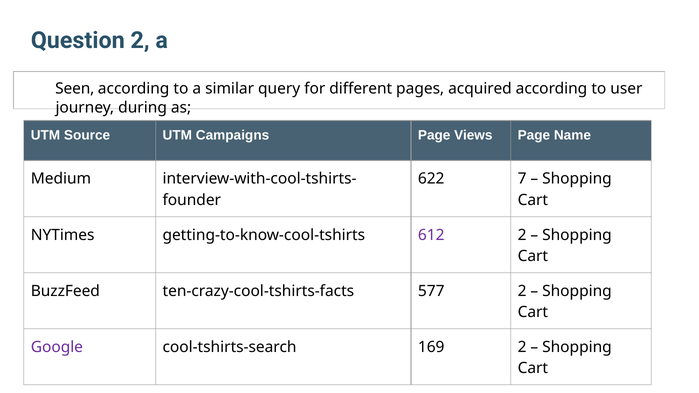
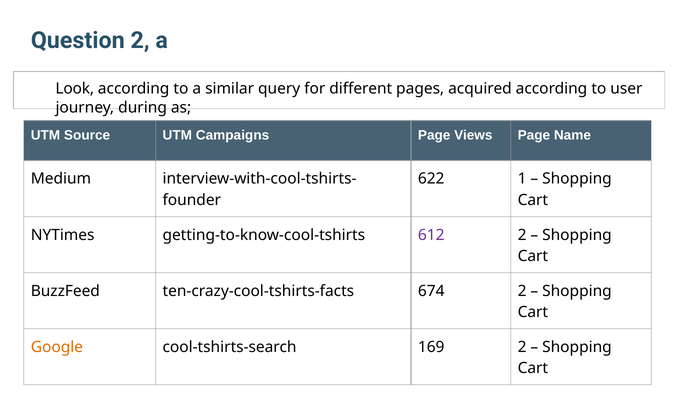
Seen: Seen -> Look (75, 89)
7: 7 -> 1 (522, 179)
577: 577 -> 674 (431, 291)
Google colour: purple -> orange (57, 347)
